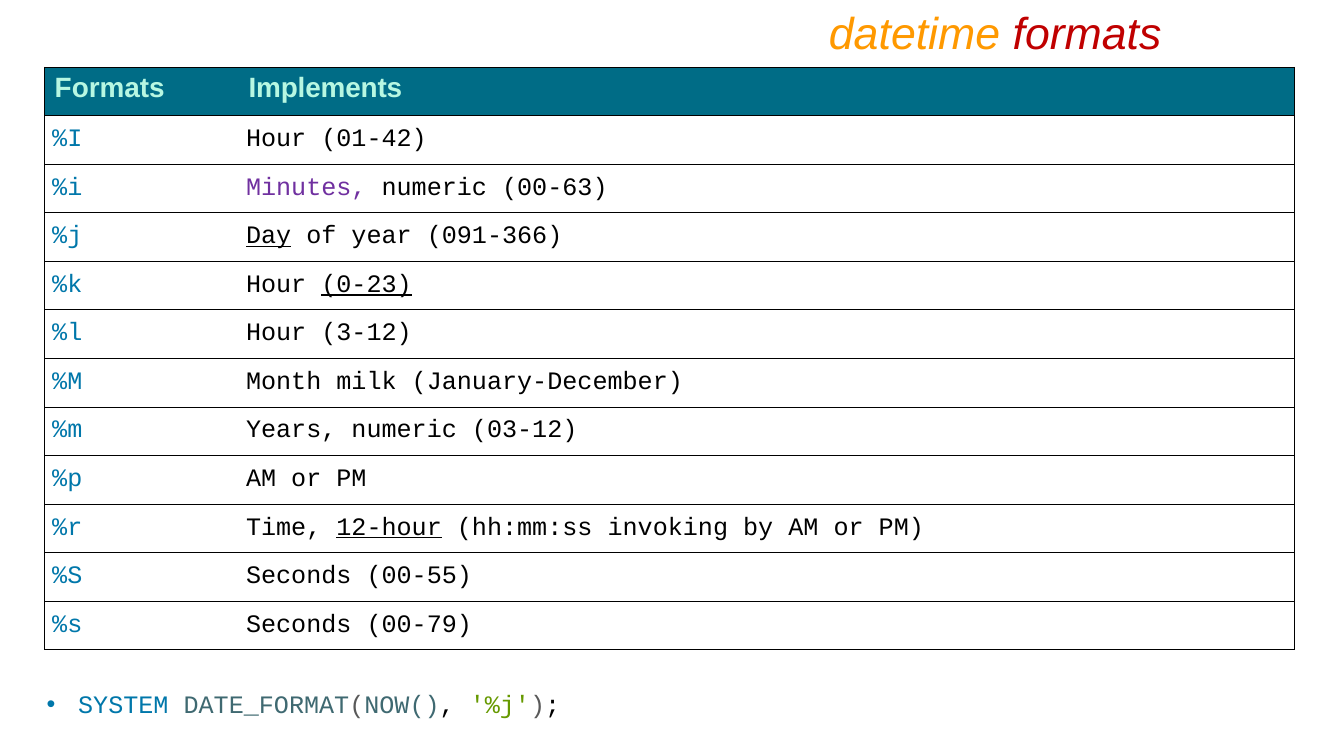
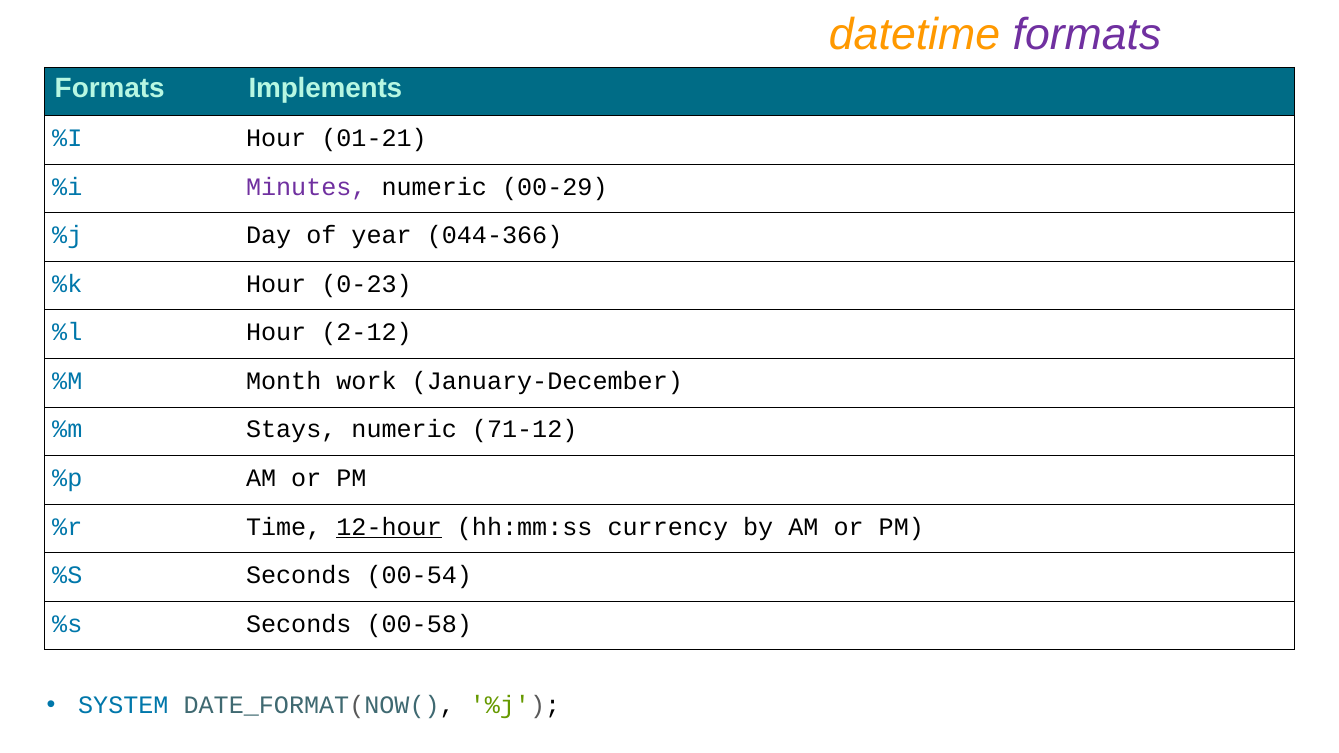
formats colour: red -> purple (1087, 35)
01-42: 01-42 -> 01-21 (374, 138)
00-63: 00-63 -> 00-29 (555, 187)
Day underline: present -> none (269, 236)
091-366: 091-366 -> 044-366 (495, 236)
0-23 underline: present -> none (367, 284)
3-12: 3-12 -> 2-12 (367, 333)
milk: milk -> work (367, 381)
Years: Years -> Stays (291, 430)
03-12: 03-12 -> 71-12 (525, 430)
invoking: invoking -> currency (668, 527)
00-55: 00-55 -> 00-54 (419, 575)
00-79: 00-79 -> 00-58 (419, 624)
